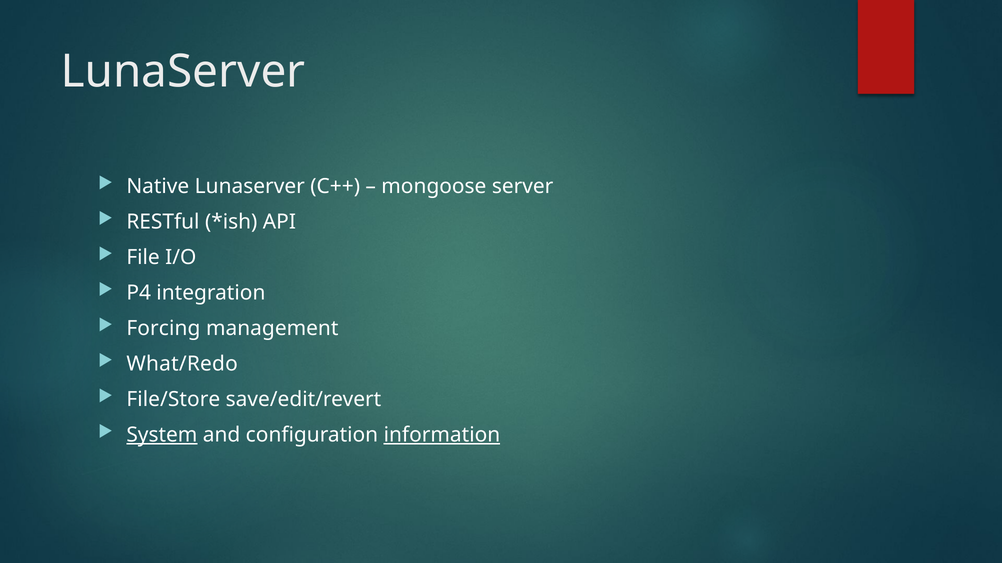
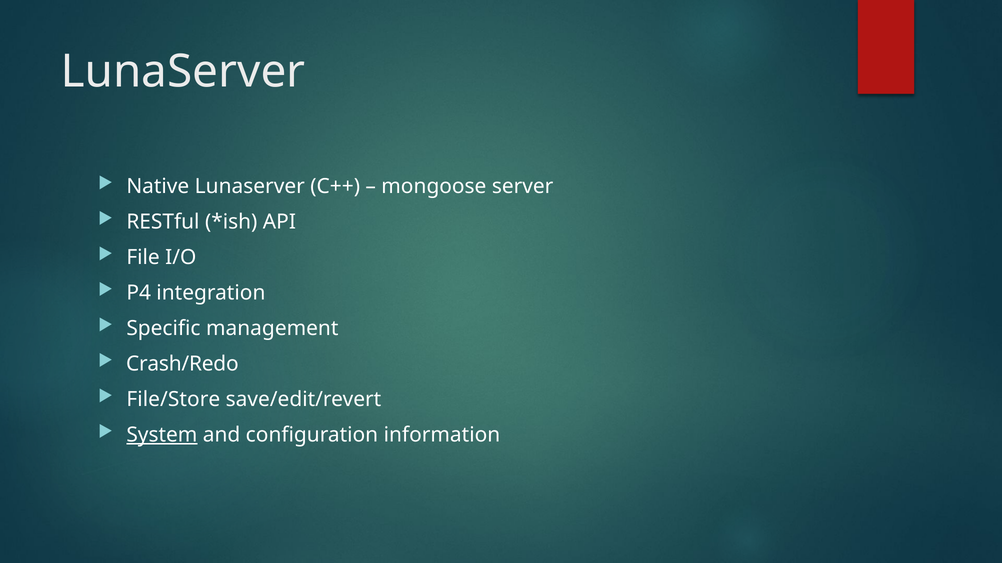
Forcing: Forcing -> Specific (163, 329)
What/Redo: What/Redo -> Crash/Redo (182, 364)
information underline: present -> none (442, 435)
